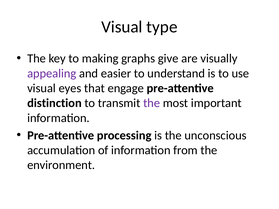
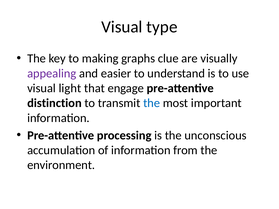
give: give -> clue (168, 59)
eyes: eyes -> light (70, 88)
the colour: purple -> blue (152, 103)
